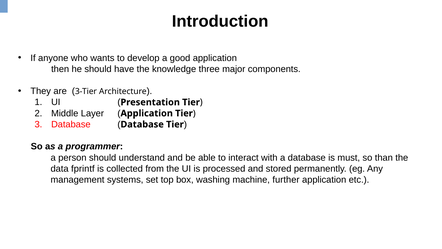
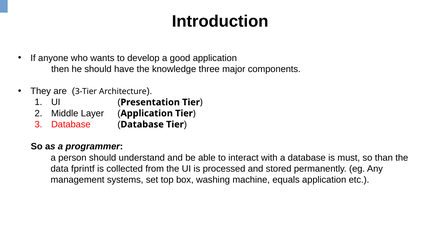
further: further -> equals (286, 180)
